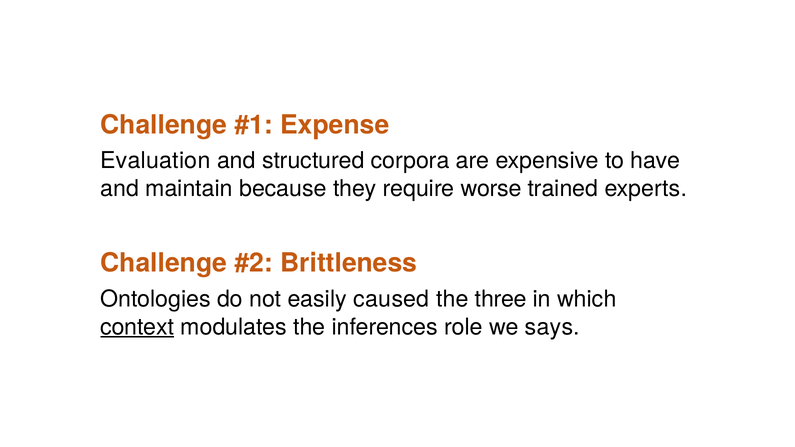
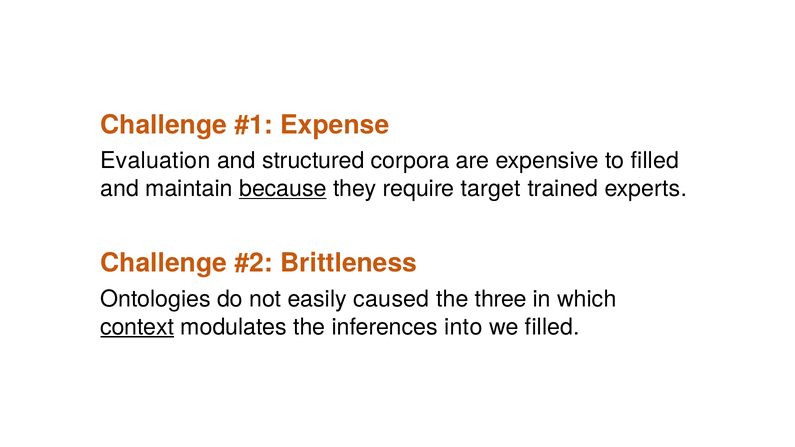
to have: have -> filled (655, 161)
because underline: none -> present (283, 189)
worse: worse -> target (491, 189)
role: role -> into (463, 327)
we says: says -> filled (552, 327)
